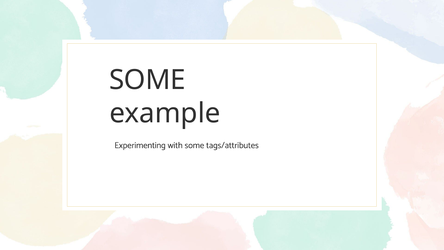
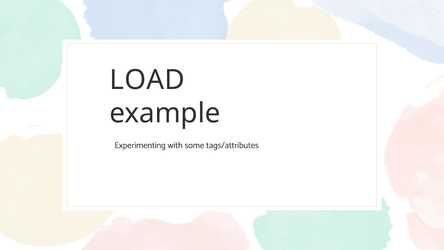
SOME: SOME -> LOAD (147, 80)
